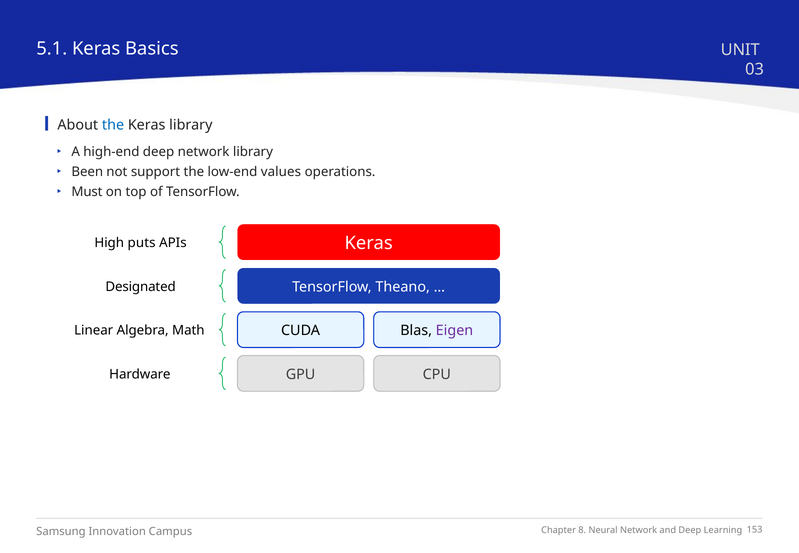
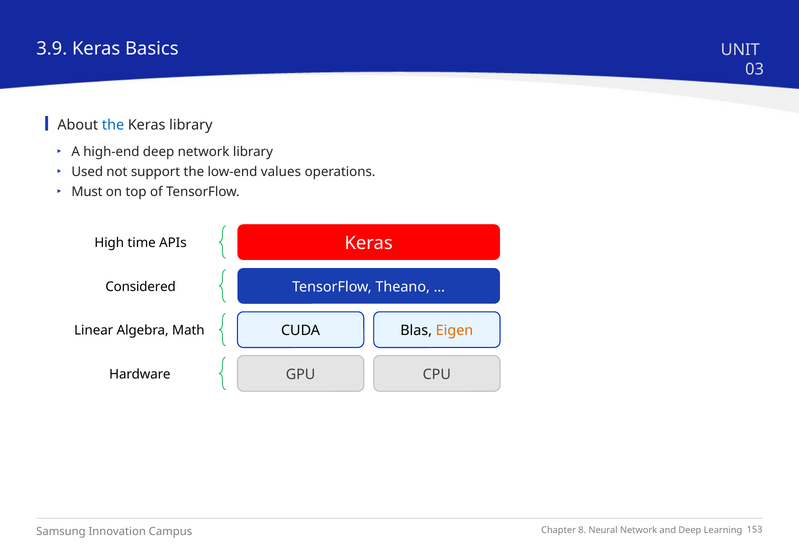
5.1: 5.1 -> 3.9 (52, 49)
Been: Been -> Used (87, 172)
puts: puts -> time (142, 243)
Designated: Designated -> Considered (141, 287)
Eigen colour: purple -> orange (454, 331)
